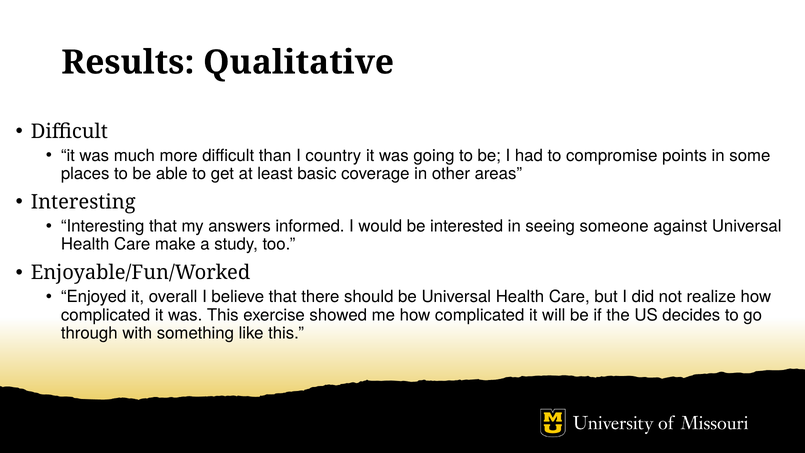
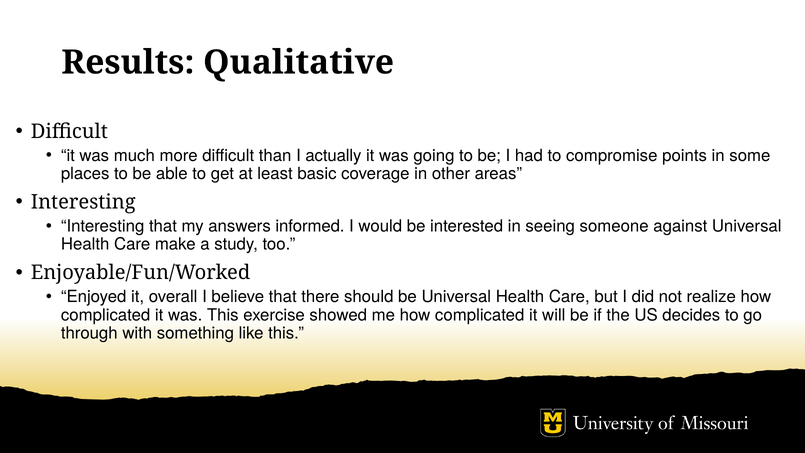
country: country -> actually (333, 156)
